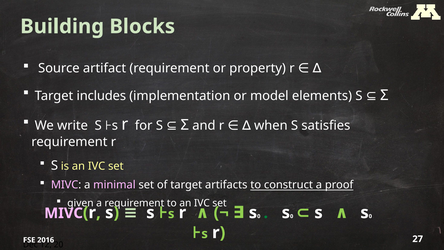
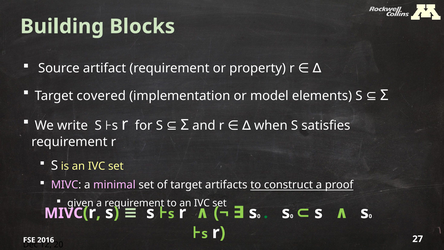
includes: includes -> covered (101, 96)
